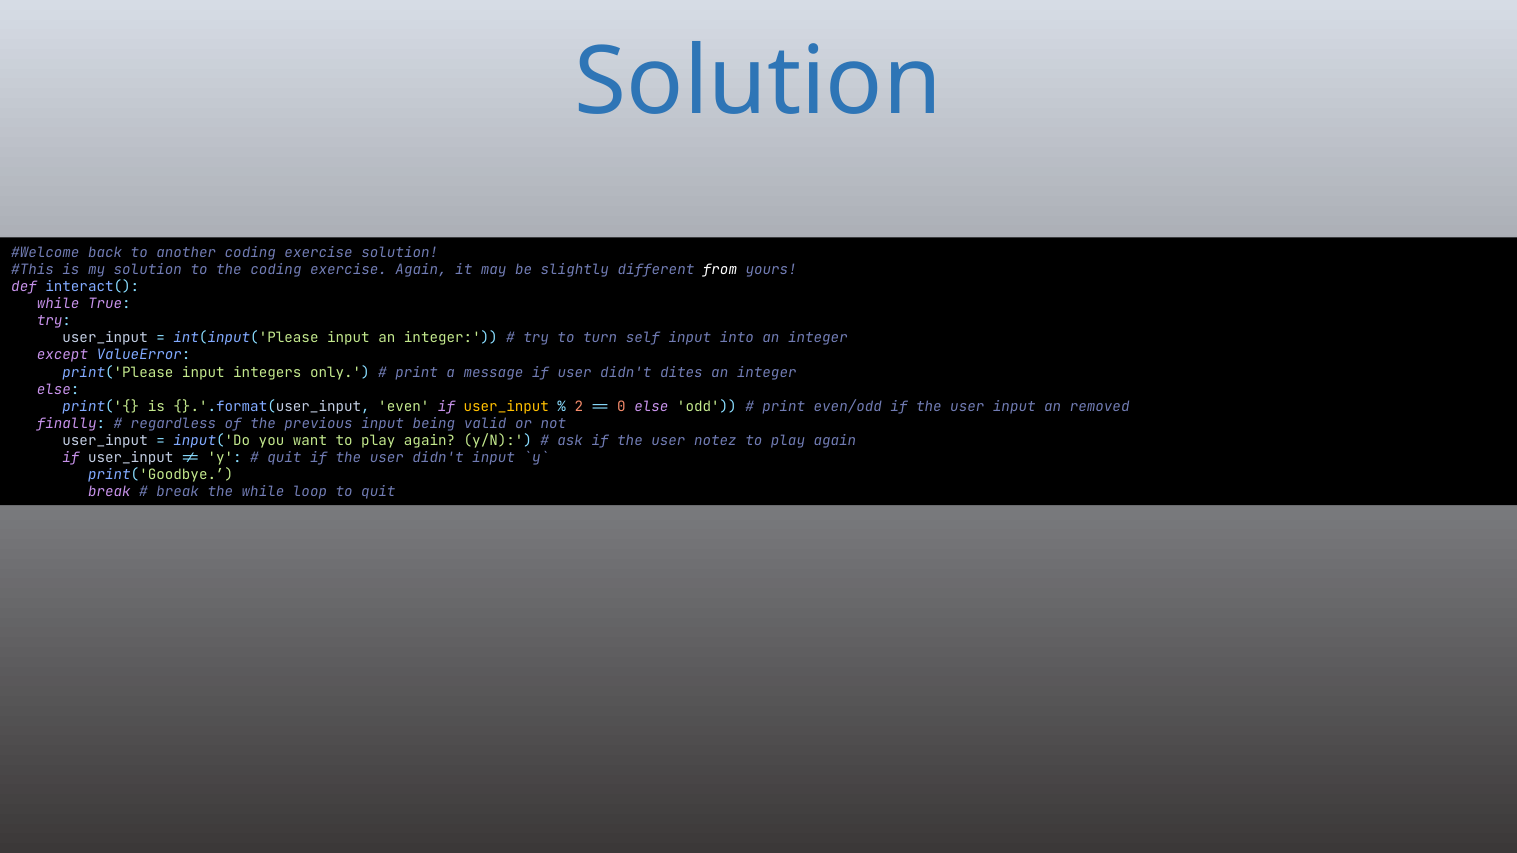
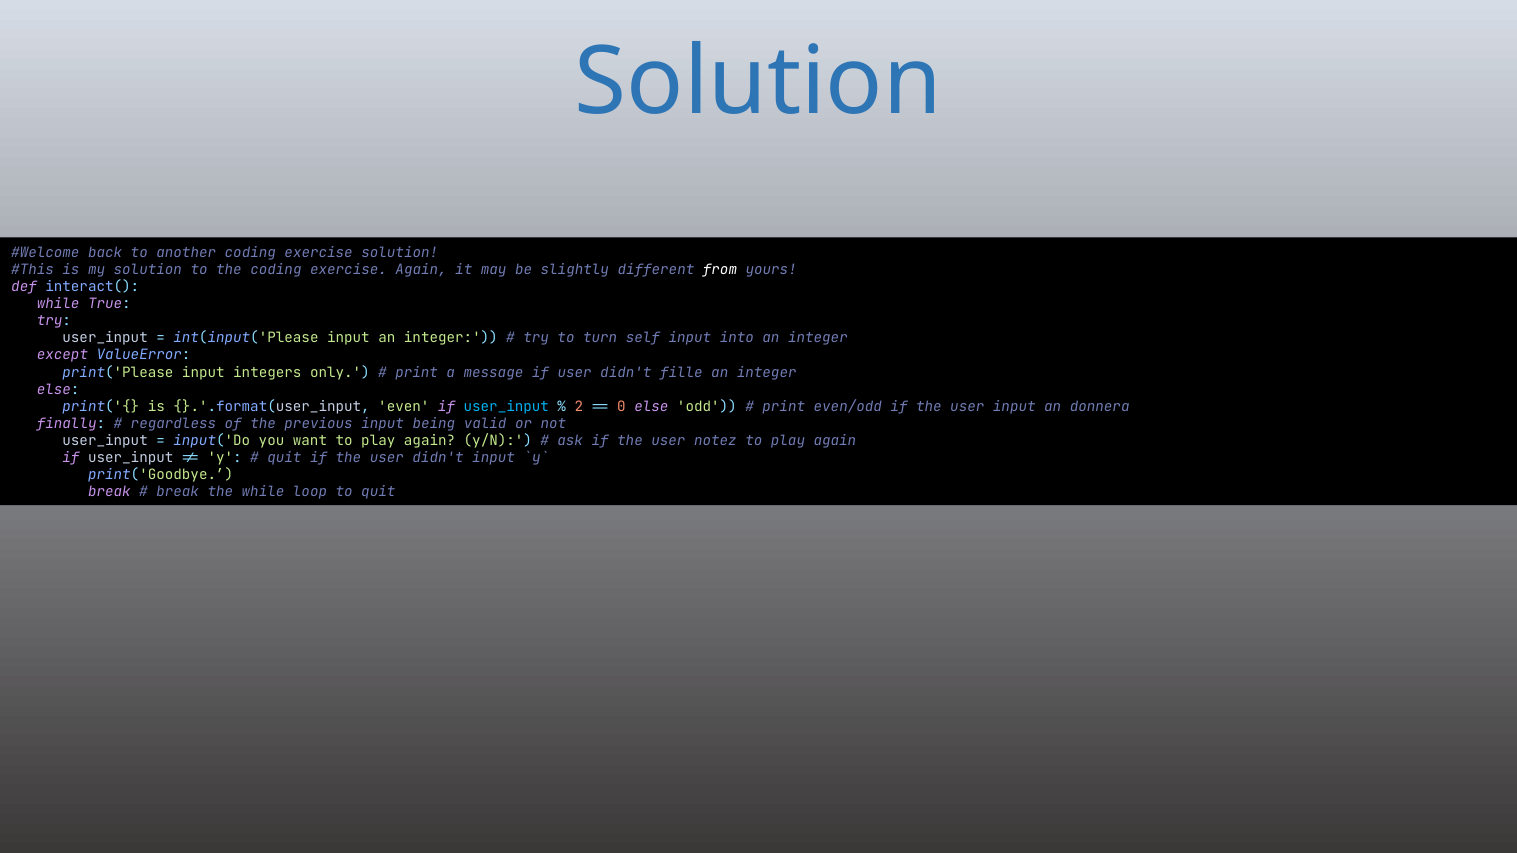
dites: dites -> fille (681, 373)
user_input colour: yellow -> light blue (506, 407)
removed: removed -> donnera (1100, 407)
